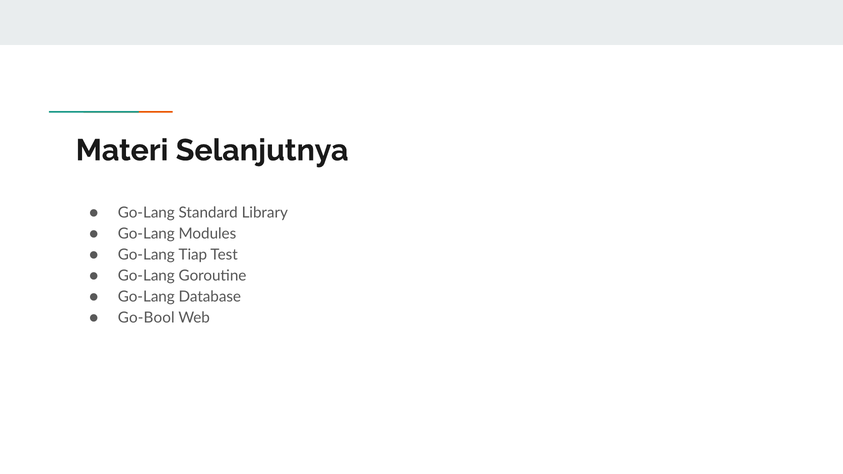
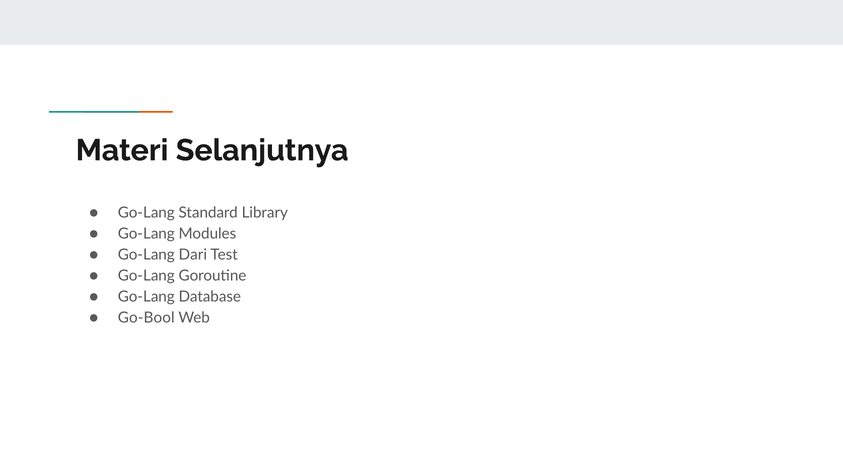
Tiap: Tiap -> Dari (193, 255)
